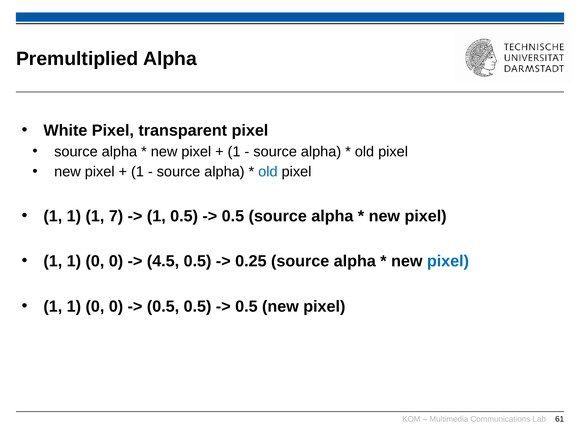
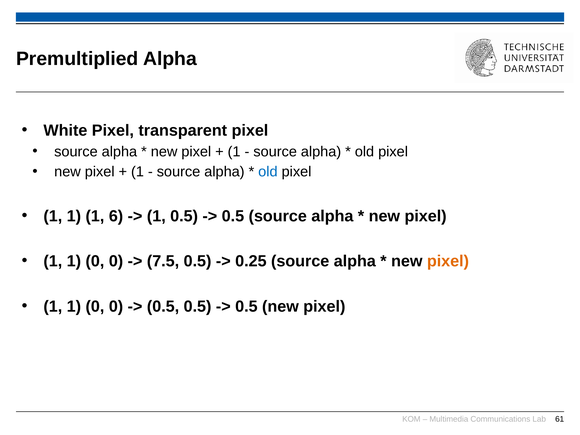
7: 7 -> 6 (116, 216)
4.5: 4.5 -> 7.5 (163, 261)
pixel colour: blue -> orange (448, 261)
